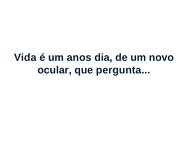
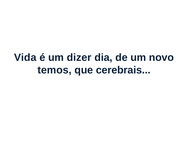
anos: anos -> dizer (79, 57)
ocular: ocular -> temos (55, 70)
pergunta: pergunta -> cerebrais (123, 70)
